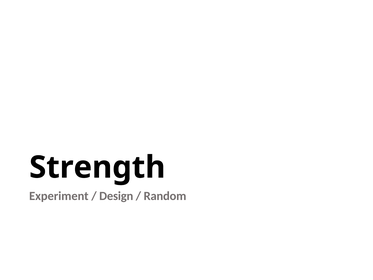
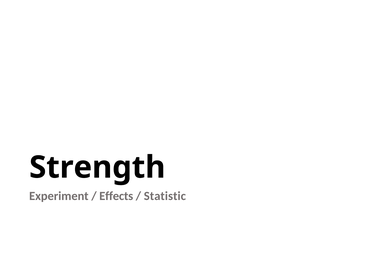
Design: Design -> Effects (116, 196)
Random: Random -> Statistic (165, 196)
